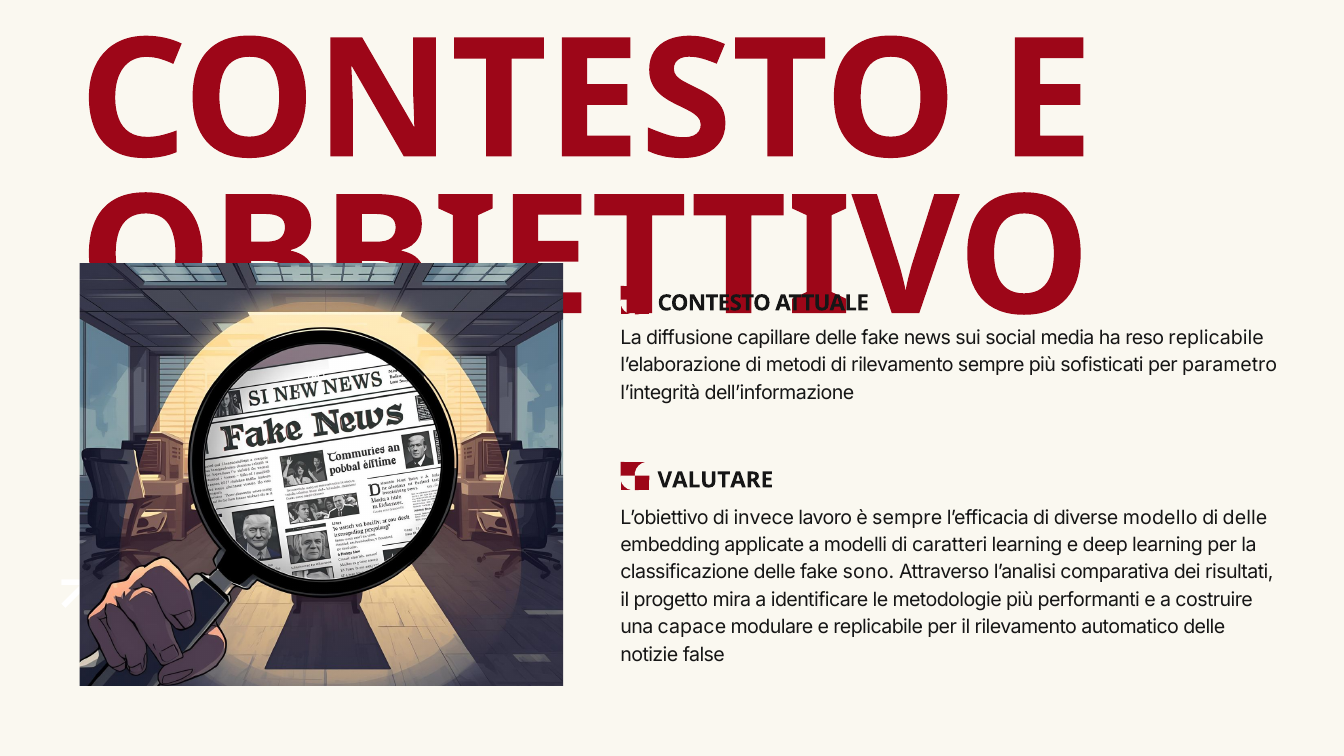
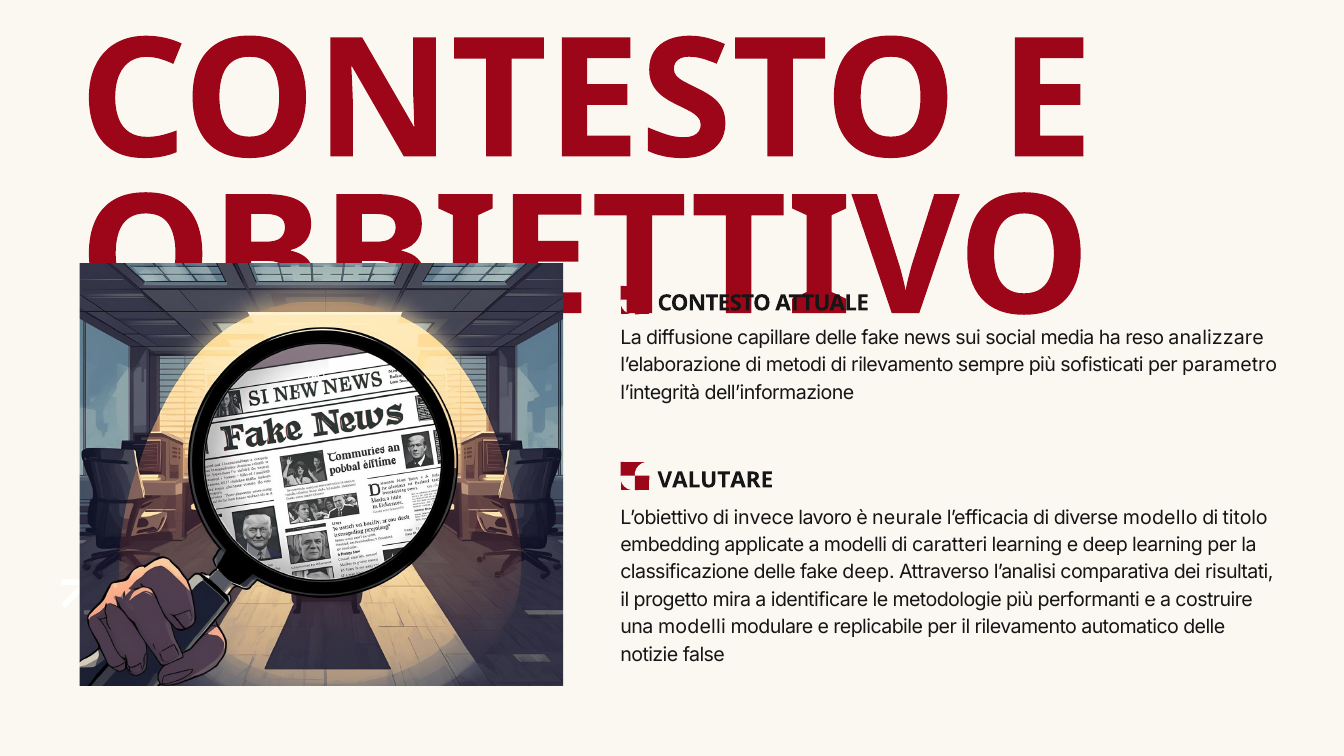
reso replicabile: replicabile -> analizzare (1216, 338)
è sempre: sempre -> neurale (907, 518)
di delle: delle -> titolo (1245, 518)
fake sono: sono -> deep (869, 572)
una capace: capace -> modelli (692, 627)
